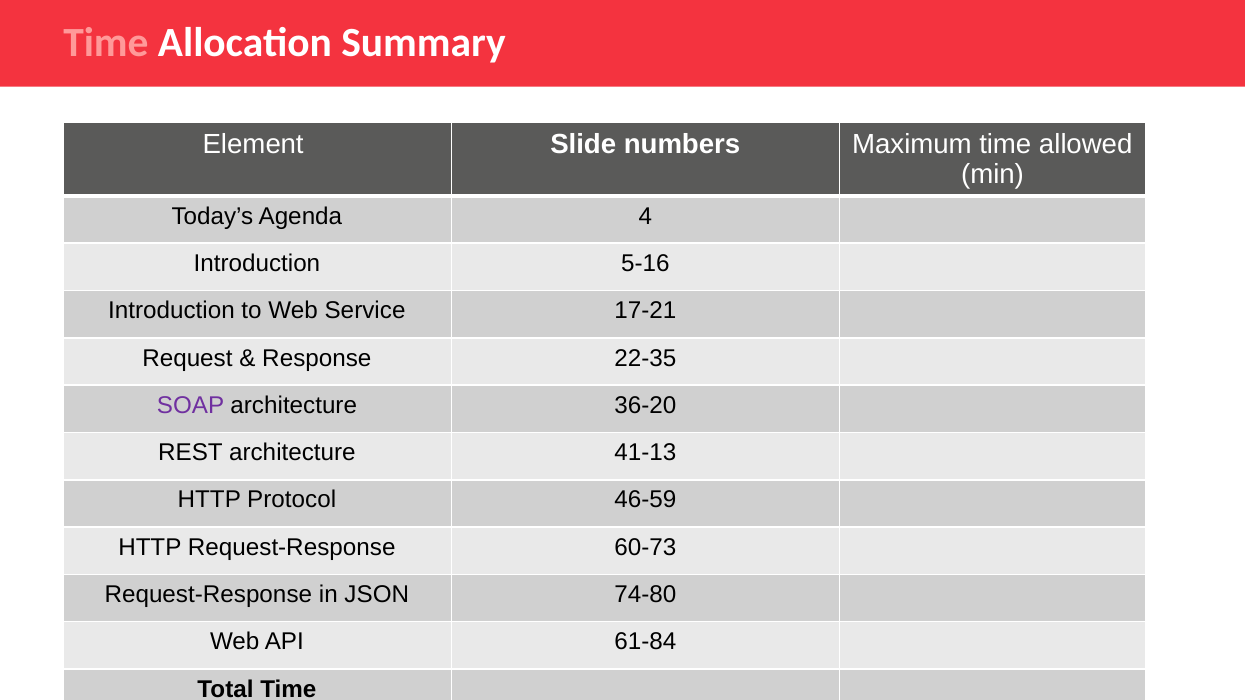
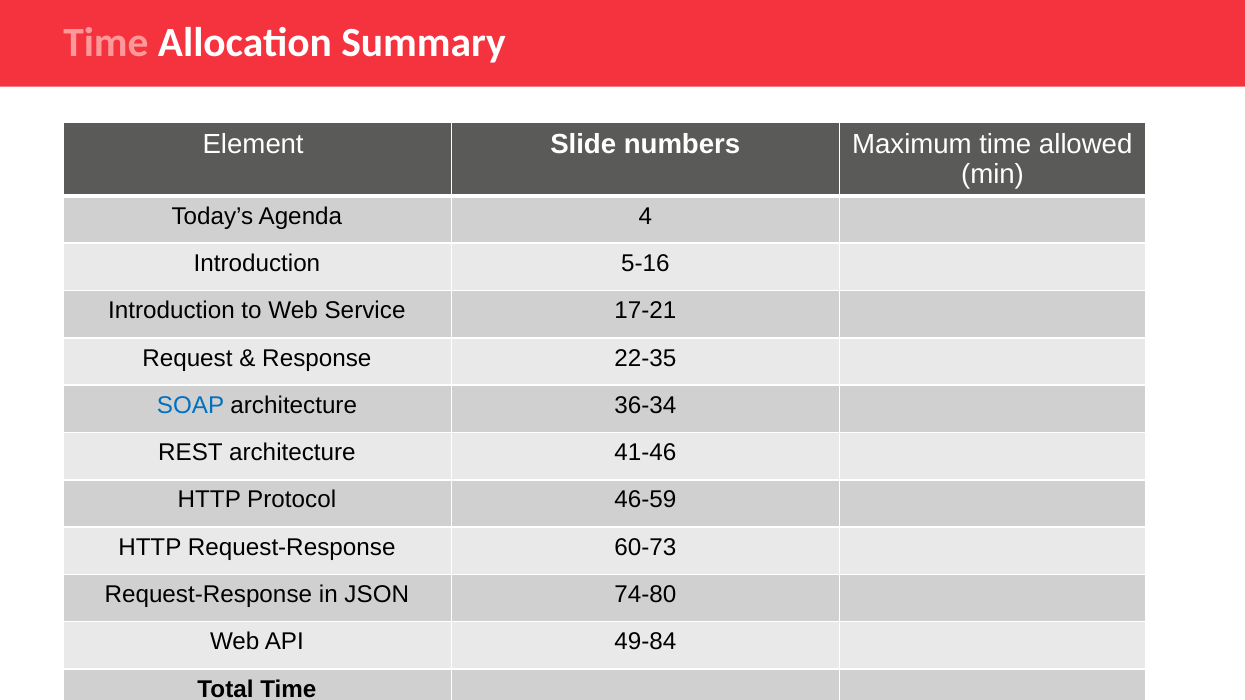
SOAP colour: purple -> blue (191, 406)
36-20: 36-20 -> 36-34 (645, 406)
41-13: 41-13 -> 41-46 (645, 453)
61-84: 61-84 -> 49-84 (645, 642)
